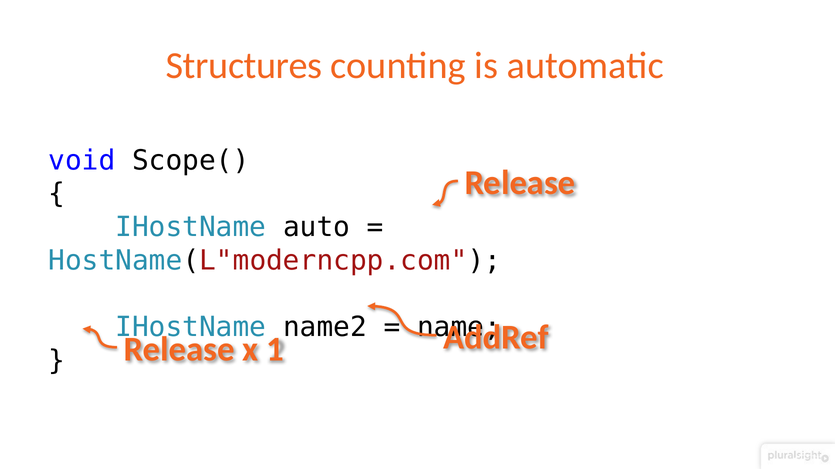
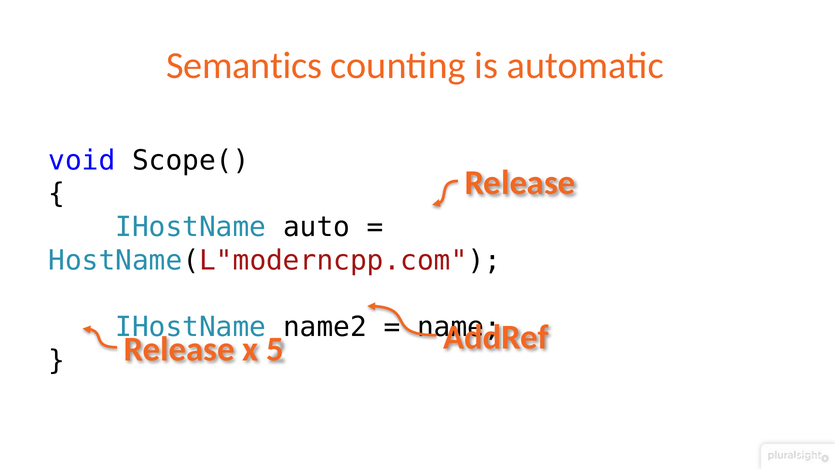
Structures: Structures -> Semantics (244, 66)
1: 1 -> 5 (275, 350)
